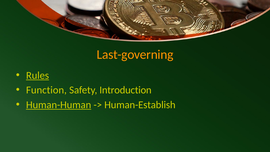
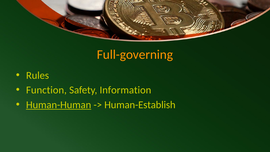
Last-governing: Last-governing -> Full-governing (135, 55)
Rules underline: present -> none (38, 75)
Introduction: Introduction -> Information (125, 90)
